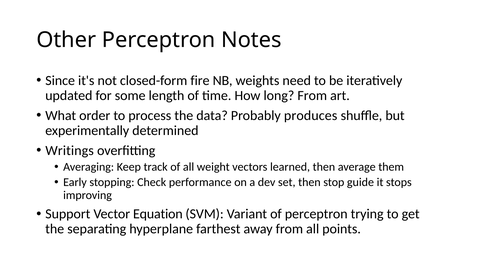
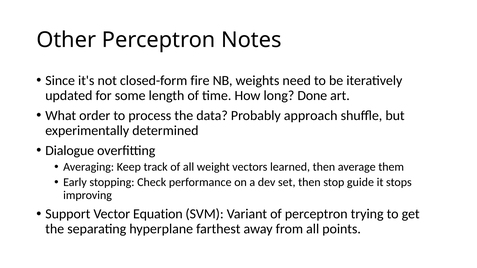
long From: From -> Done (312, 96)
produces: produces -> approach (311, 116)
Writings: Writings -> Dialogue (70, 151)
